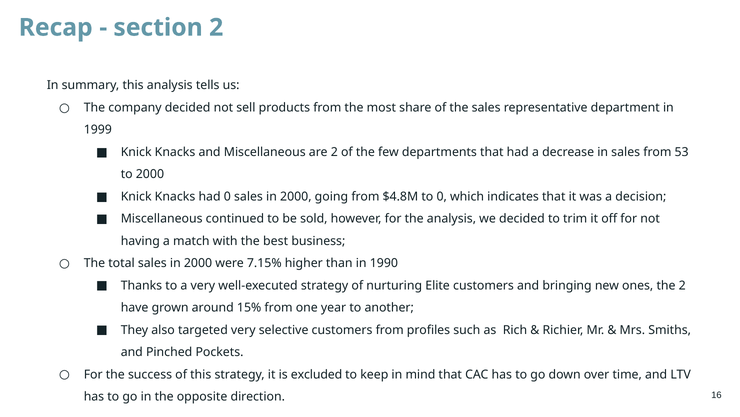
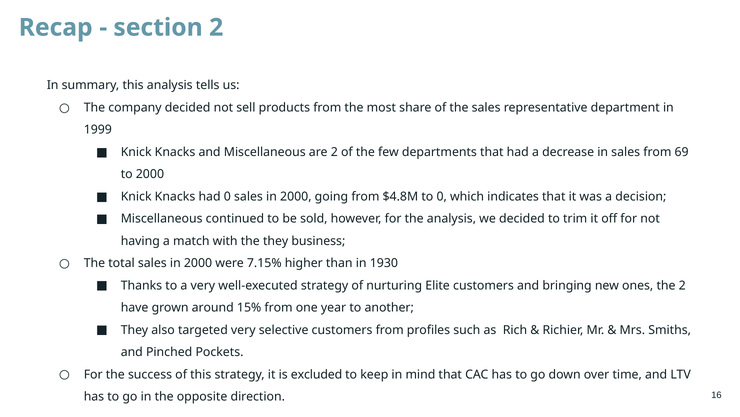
53: 53 -> 69 (682, 152)
the best: best -> they (276, 241)
1990: 1990 -> 1930 (384, 263)
